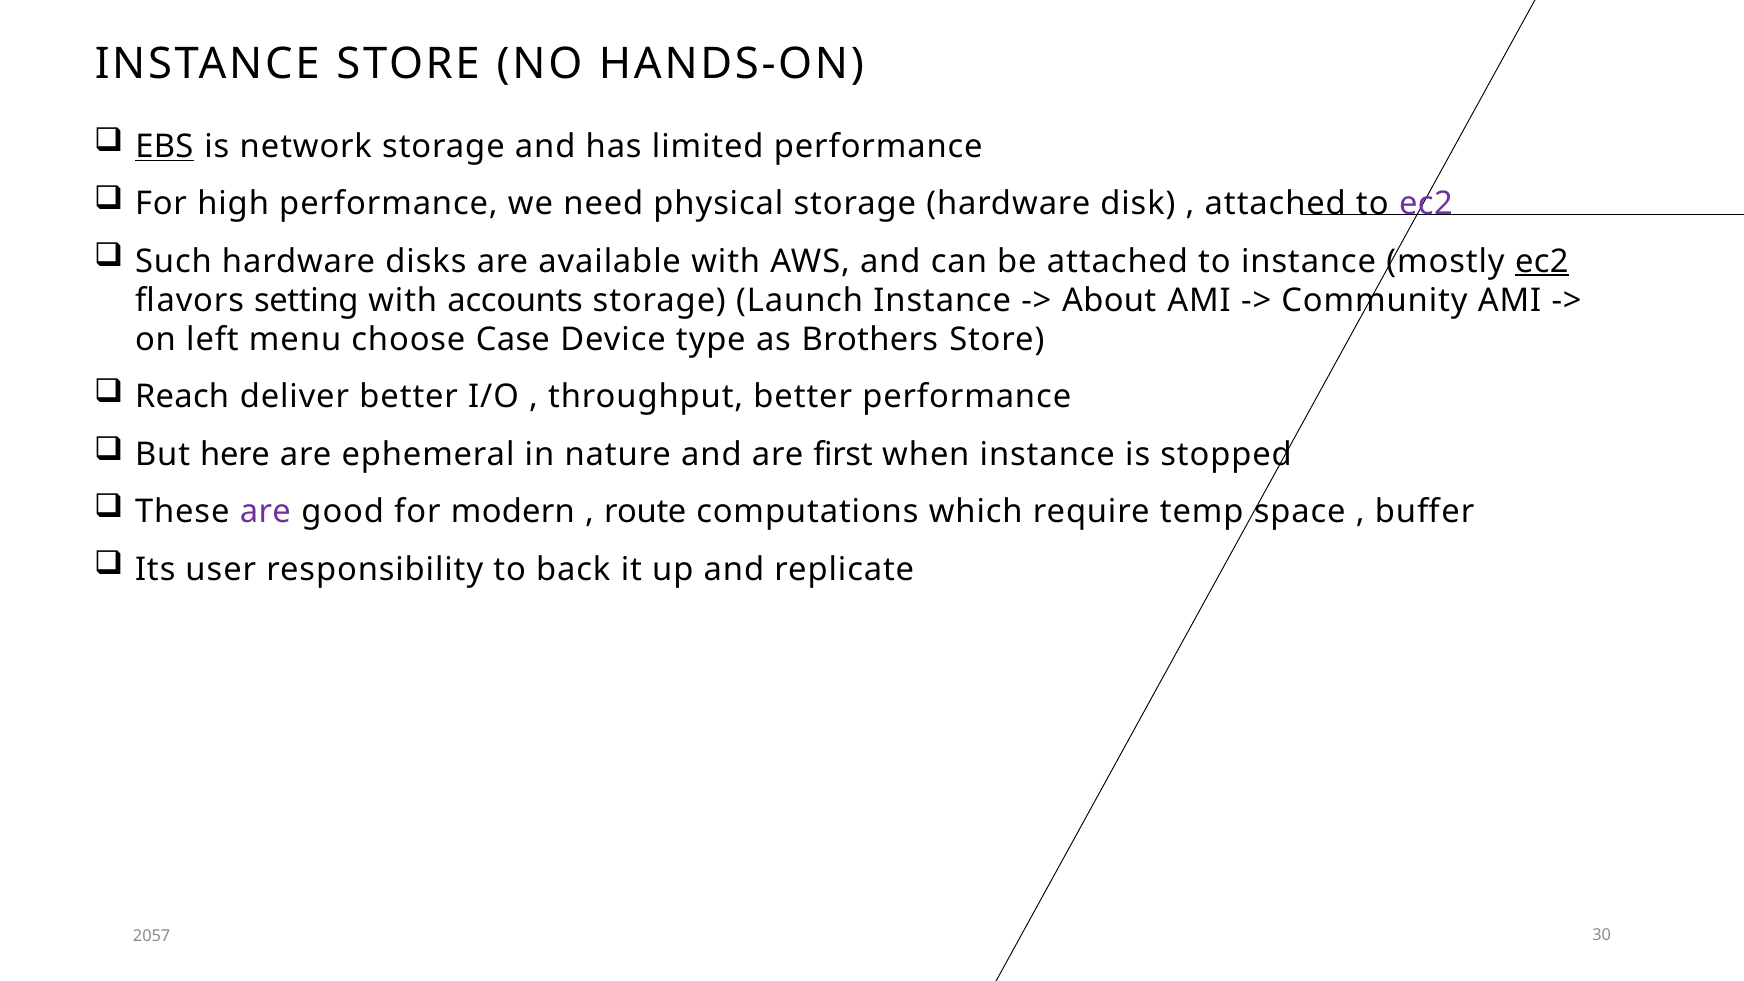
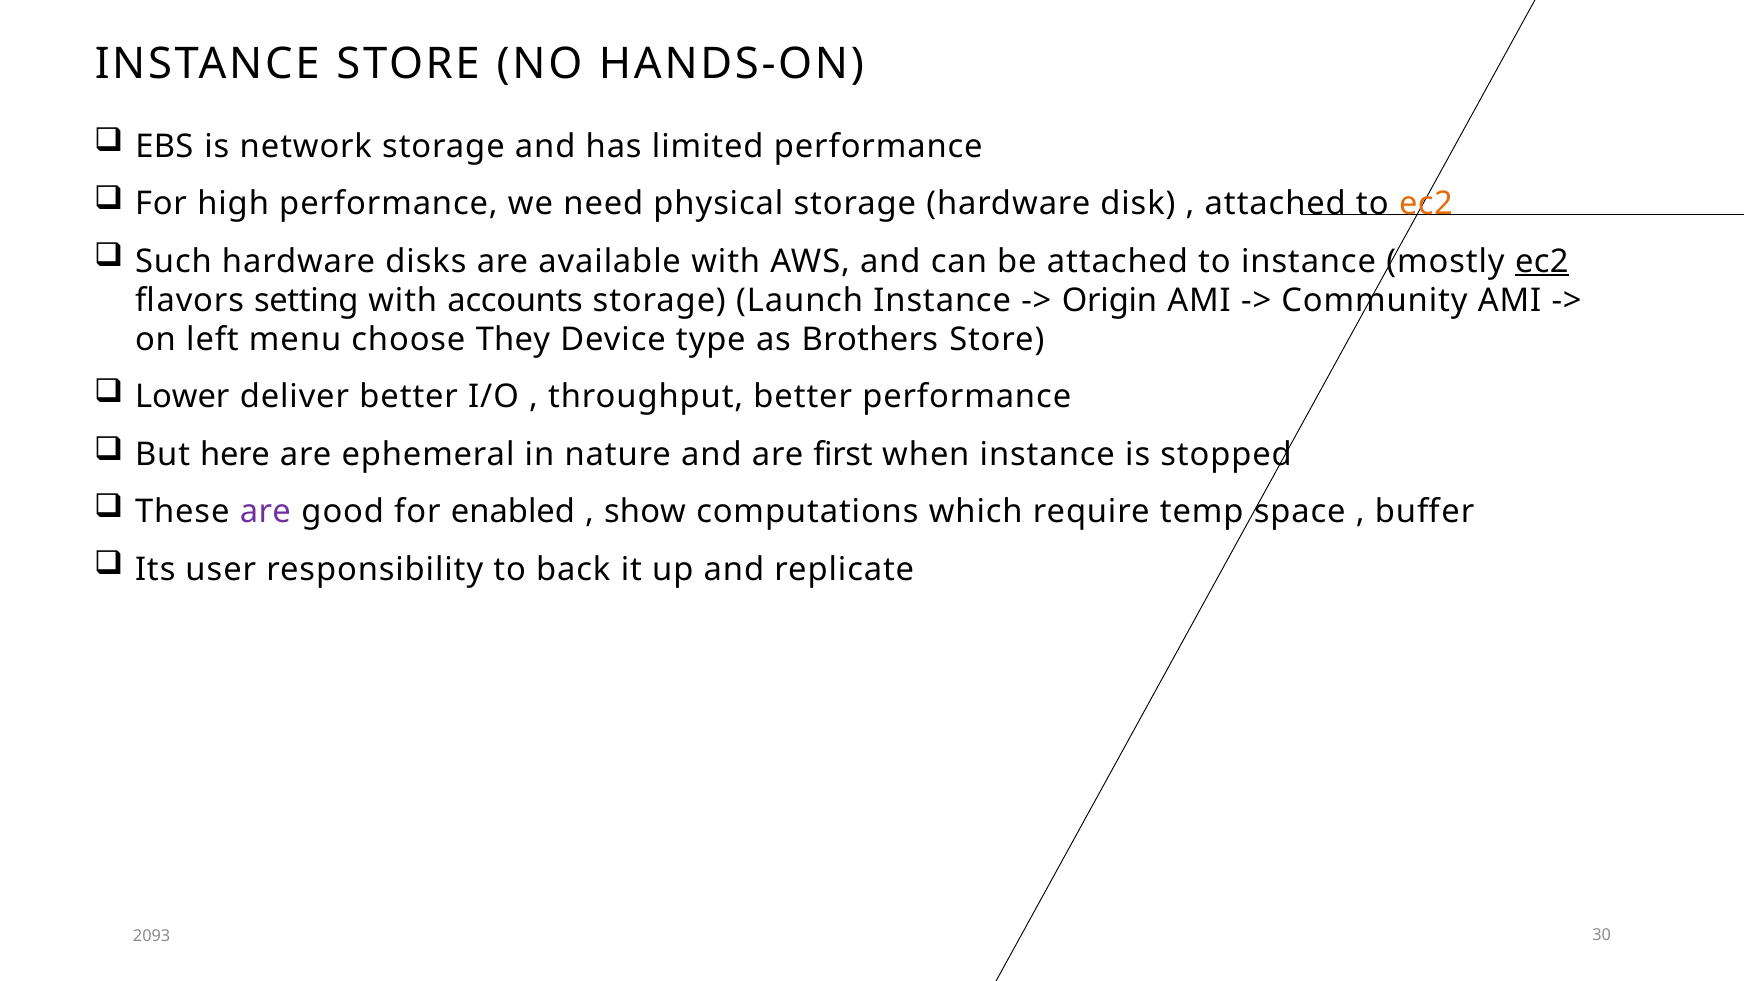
EBS underline: present -> none (164, 146)
ec2 colour: purple -> orange (1426, 204)
About: About -> Origin (1109, 300)
Case: Case -> They (513, 340)
Reach: Reach -> Lower (182, 397)
modern: modern -> enabled (513, 512)
route: route -> show (645, 512)
2057: 2057 -> 2093 (152, 936)
